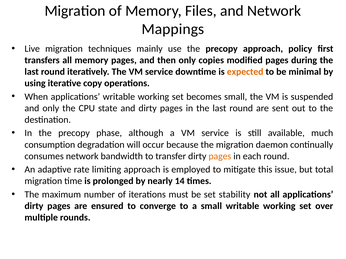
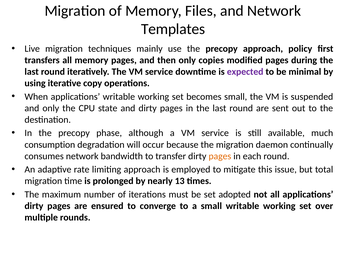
Mappings: Mappings -> Templates (173, 29)
expected colour: orange -> purple (245, 72)
14: 14 -> 13 (180, 181)
stability: stability -> adopted (235, 195)
